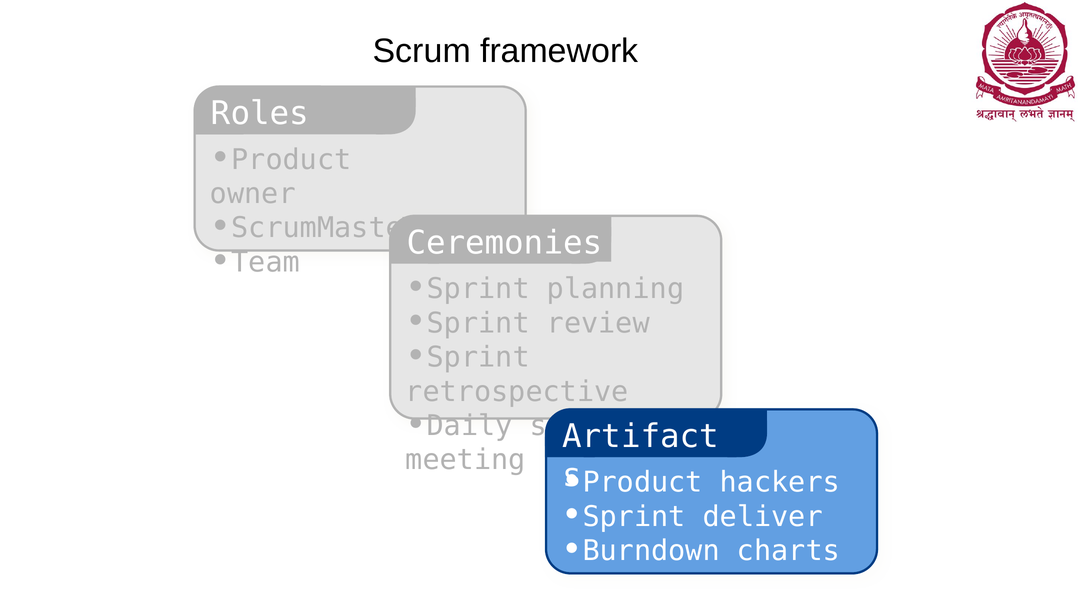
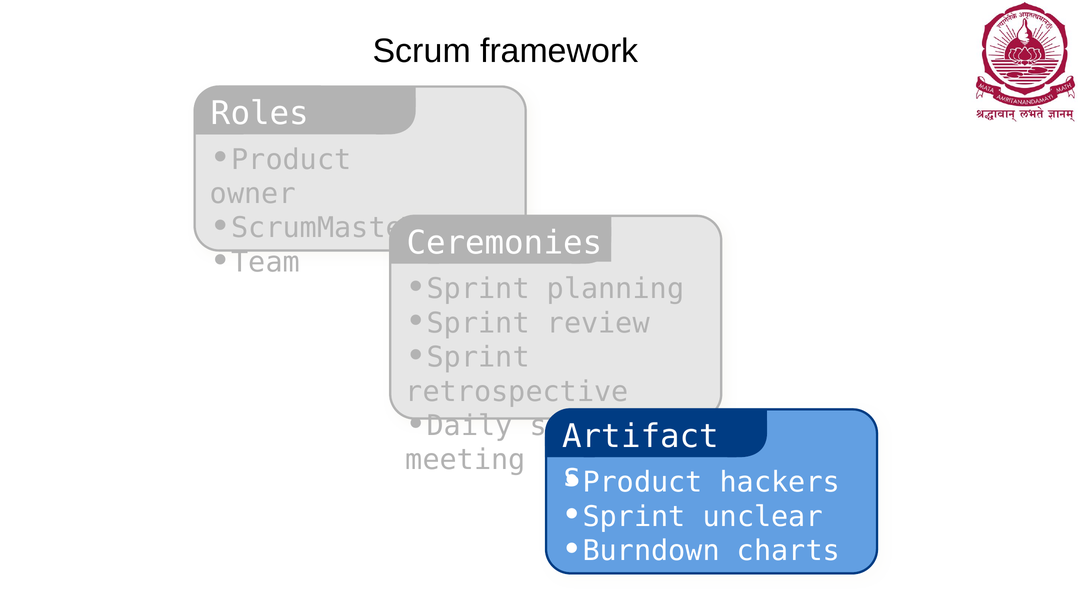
deliver: deliver -> unclear (763, 517)
